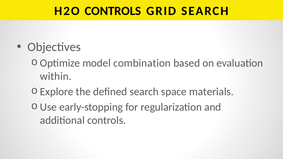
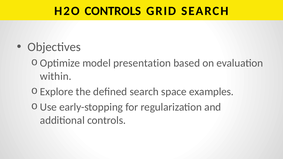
combination: combination -> presentation (142, 63)
materials: materials -> examples (211, 92)
